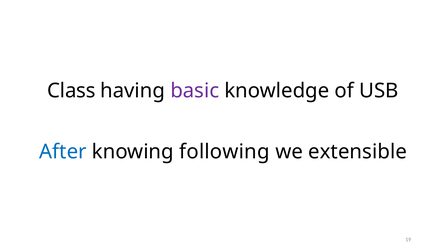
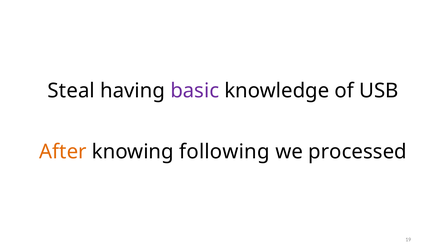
Class: Class -> Steal (71, 90)
After colour: blue -> orange (63, 151)
extensible: extensible -> processed (358, 151)
